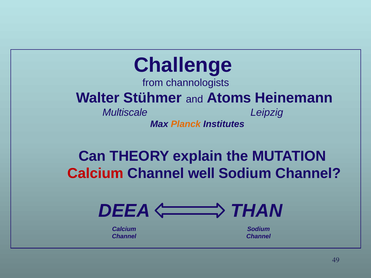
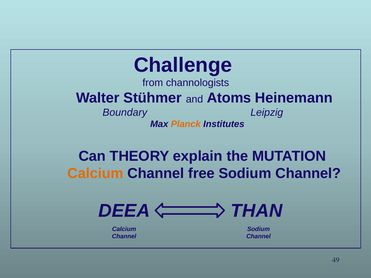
Multiscale: Multiscale -> Boundary (125, 113)
Calcium colour: red -> orange (95, 174)
well: well -> free (201, 174)
